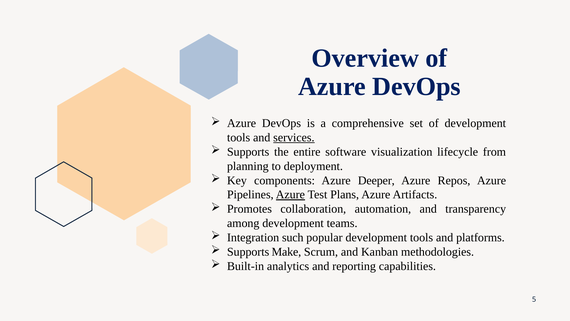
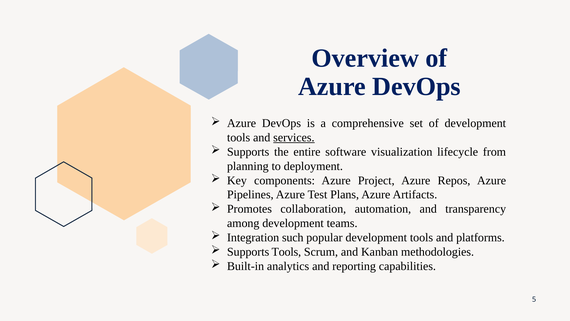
Deeper: Deeper -> Project (376, 180)
Azure underline: present -> none (290, 194)
Supports Make: Make -> Tools (286, 252)
